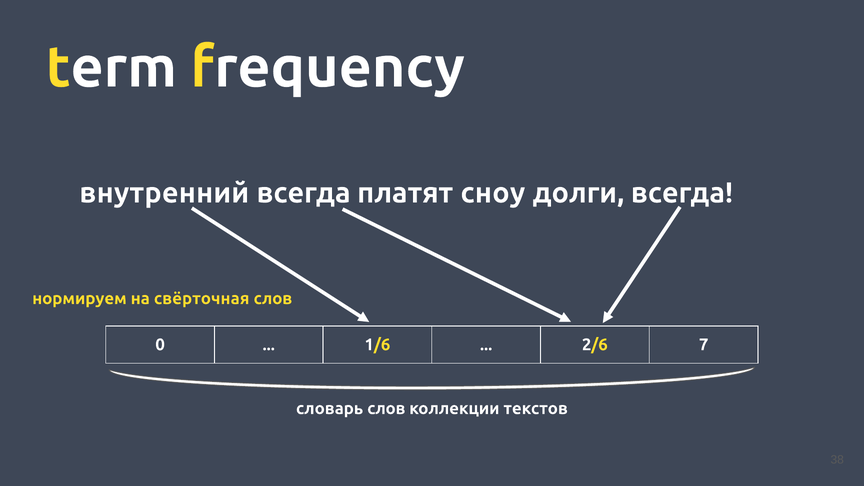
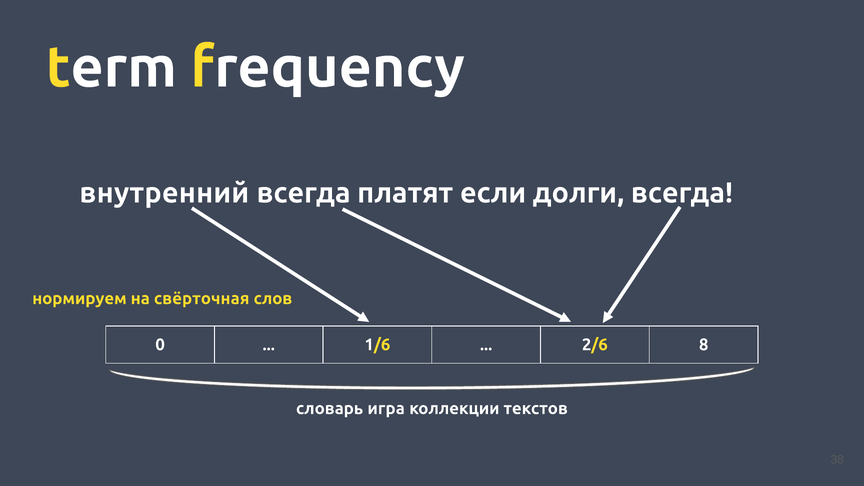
сноу: сноу -> если (493, 193)
7: 7 -> 8 (704, 345)
словарь слов: слов -> игра (386, 408)
